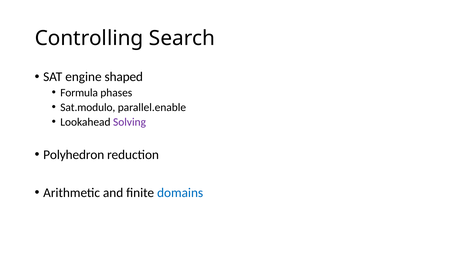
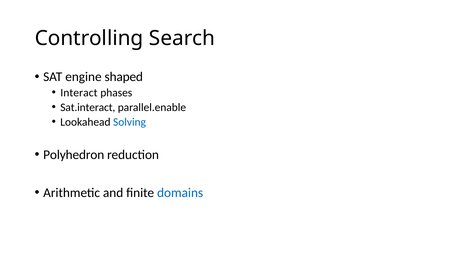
Formula: Formula -> Interact (79, 93)
Sat.modulo: Sat.modulo -> Sat.interact (88, 107)
Solving colour: purple -> blue (130, 122)
